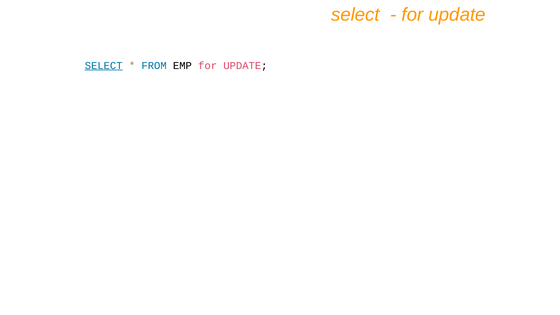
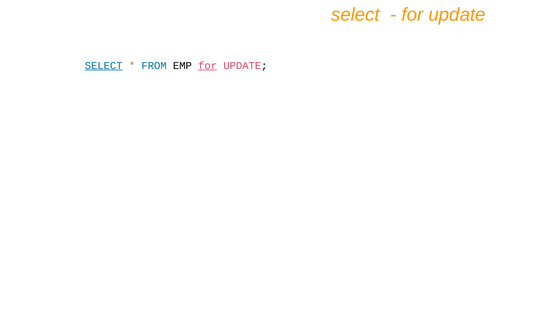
for underline: none -> present (208, 66)
